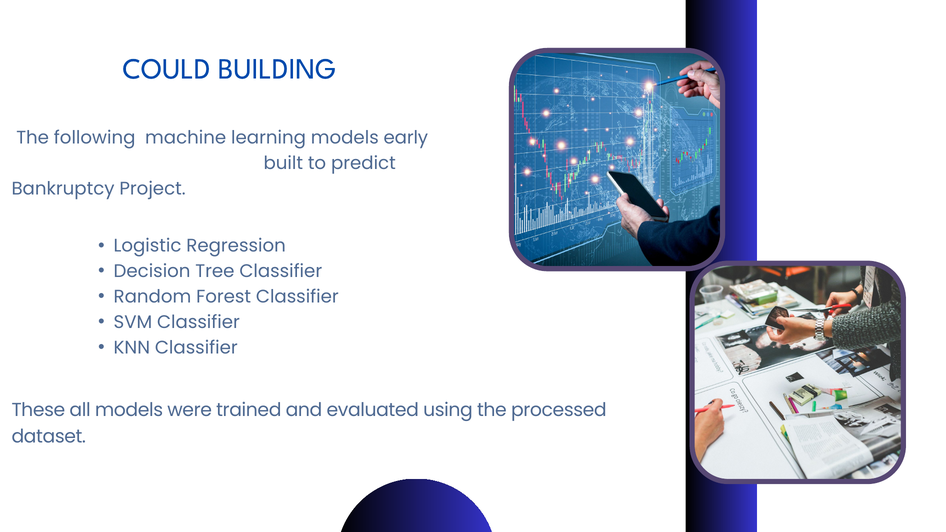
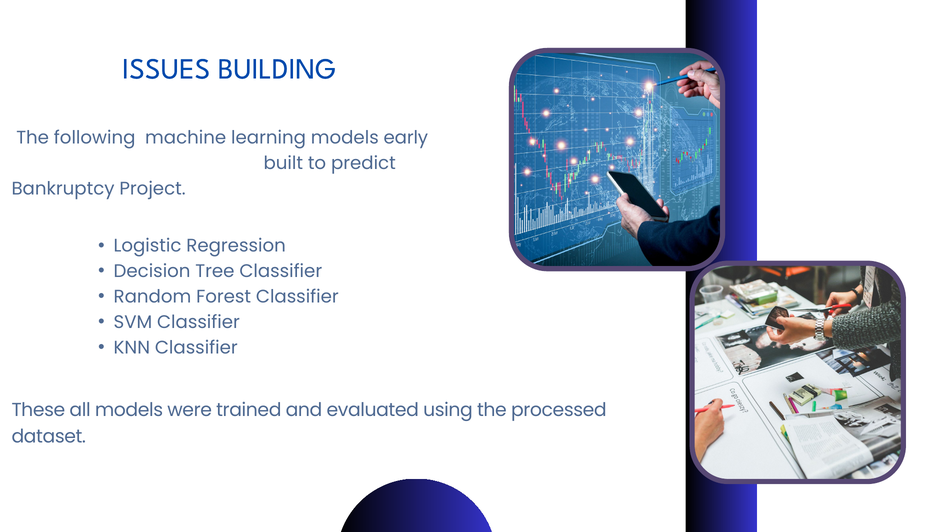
COULD: COULD -> ISSUES (166, 69)
